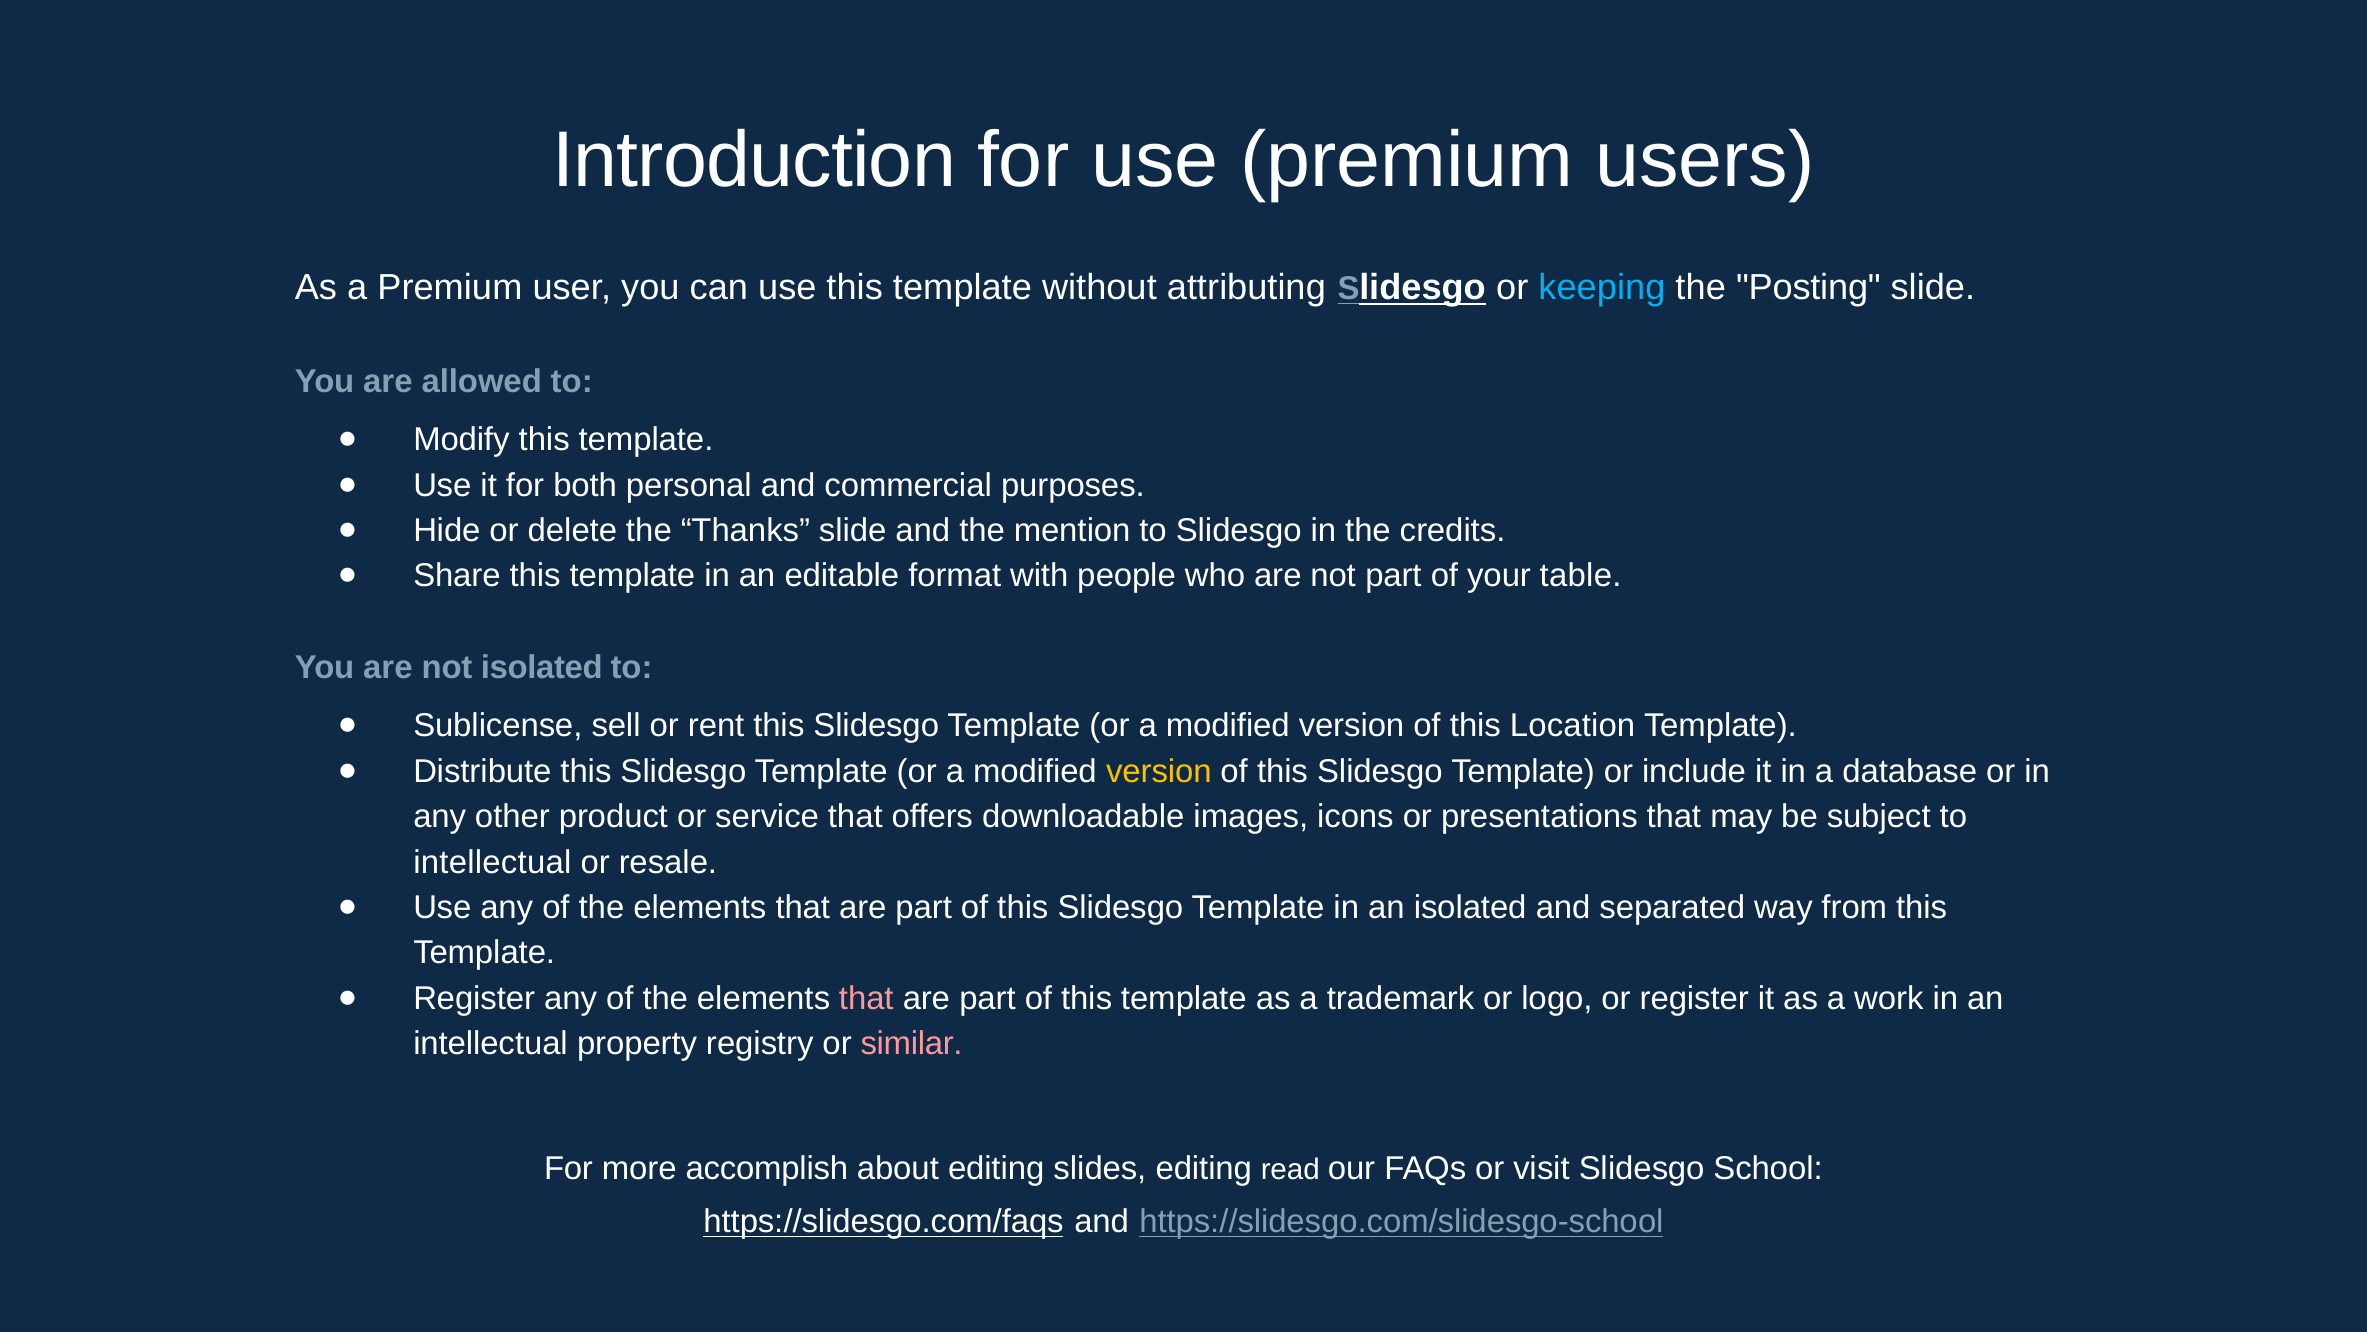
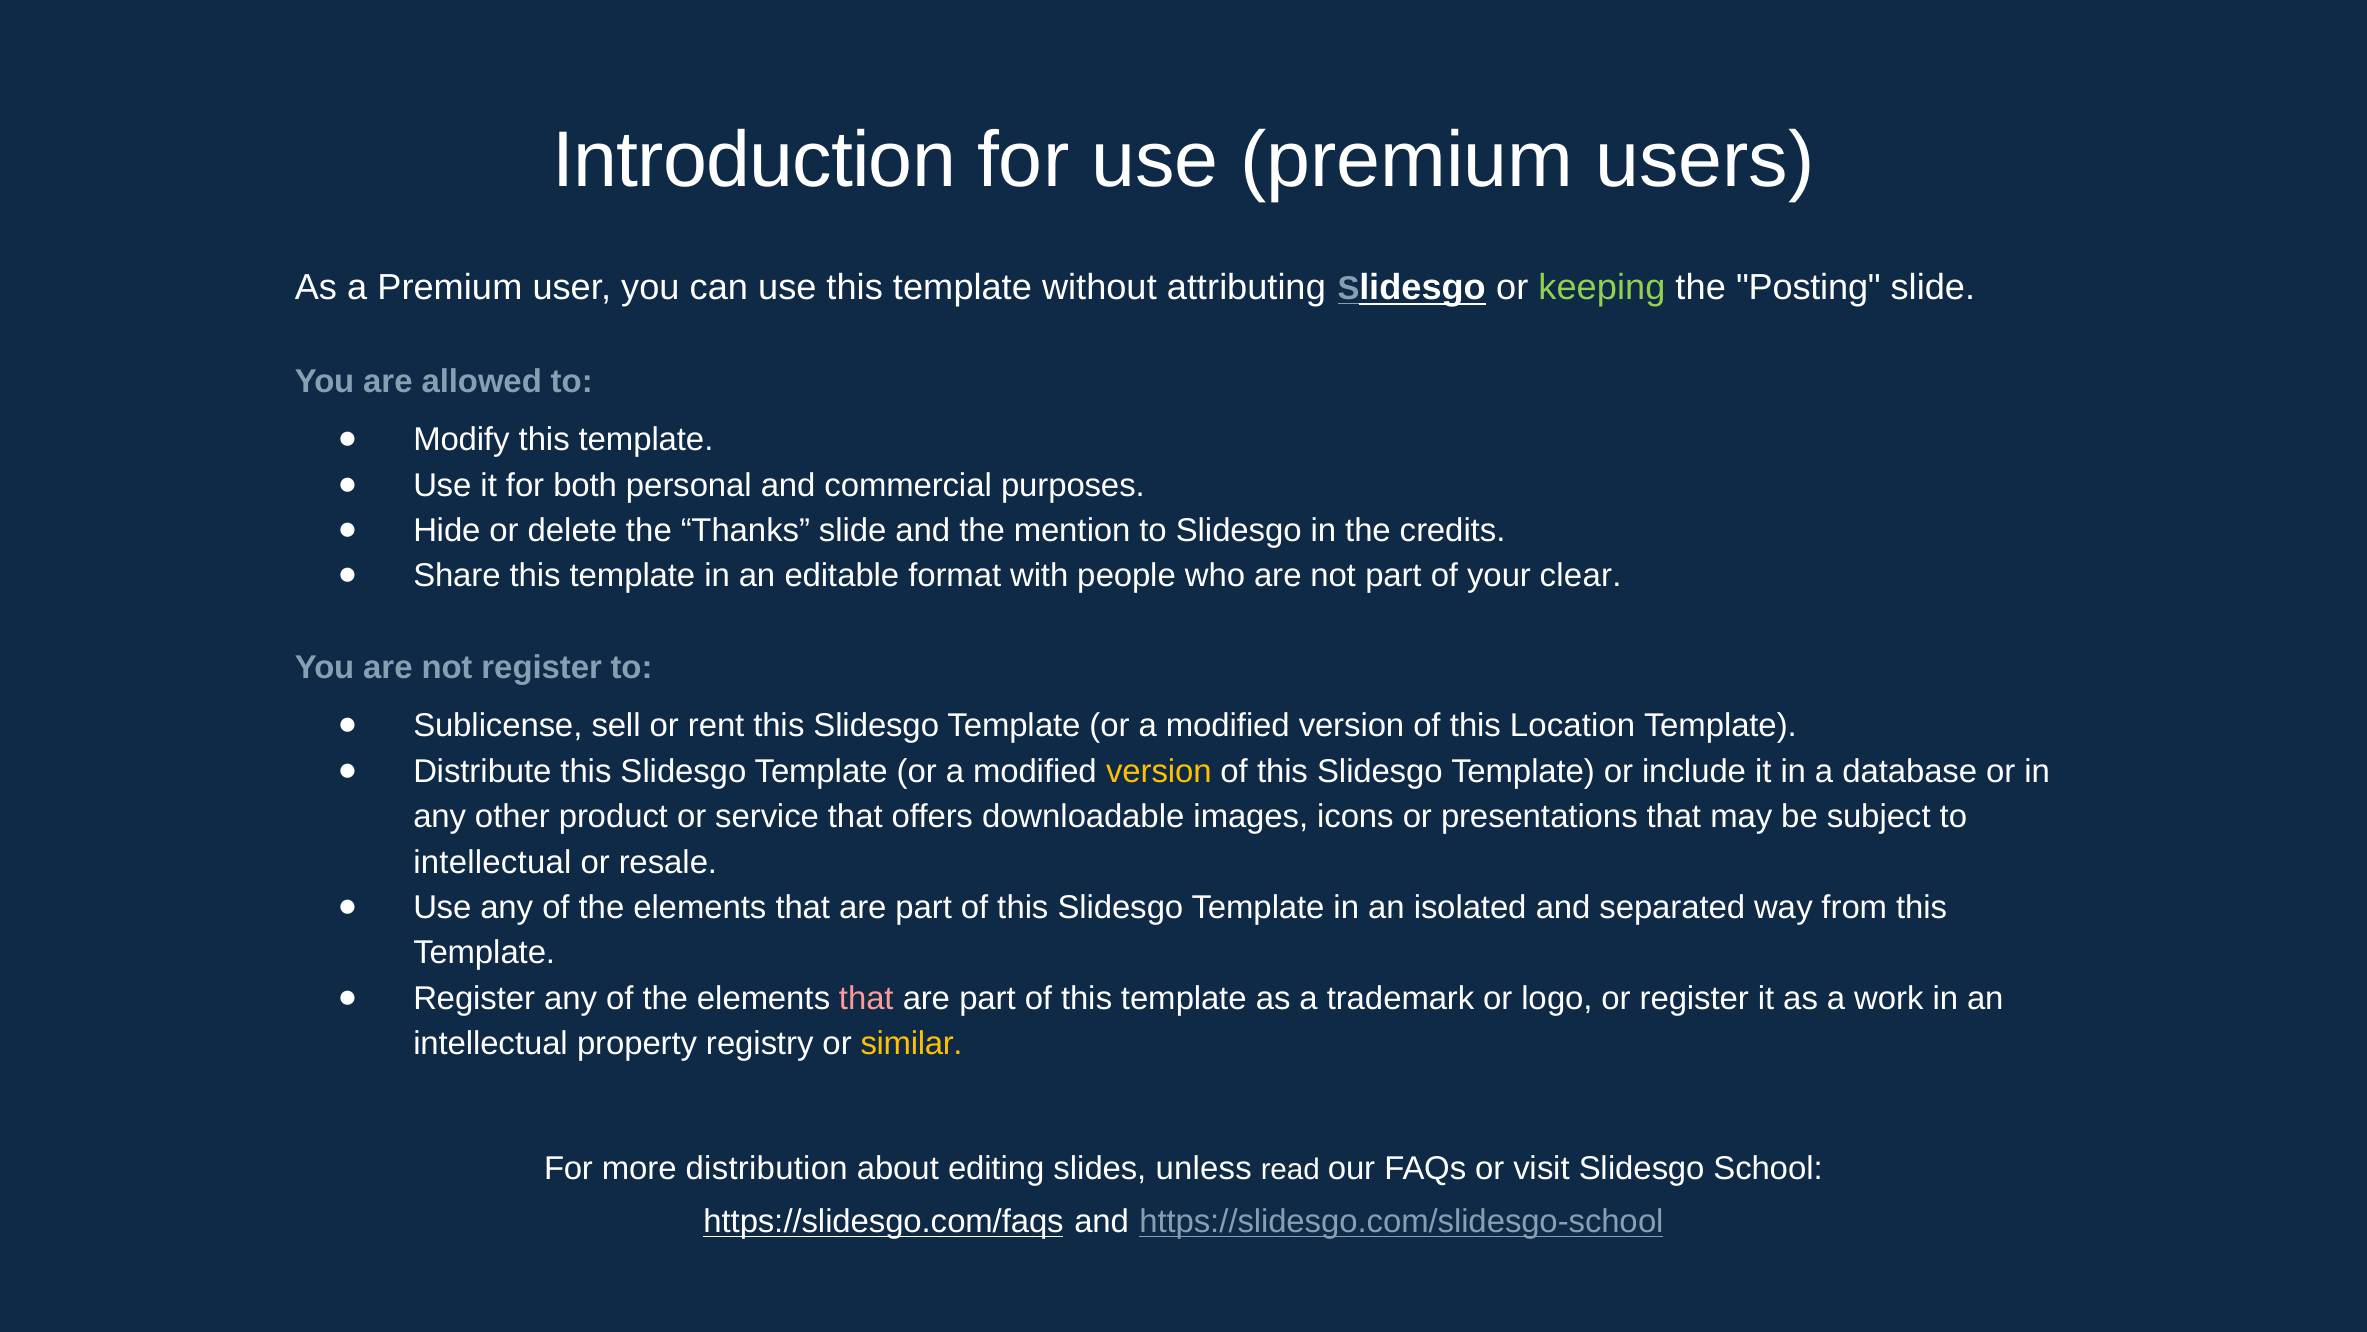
keeping colour: light blue -> light green (1602, 288)
table: table -> clear (1581, 576)
not isolated: isolated -> register (542, 667)
similar colour: pink -> yellow (912, 1043)
accomplish: accomplish -> distribution (767, 1168)
slides editing: editing -> unless (1204, 1168)
